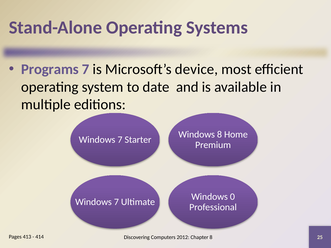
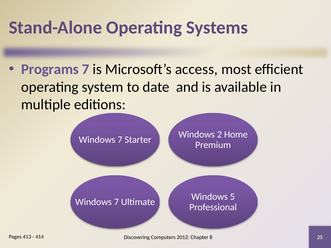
device: device -> access (196, 69)
Windows 8: 8 -> 2 (220, 135)
0: 0 -> 5 (232, 197)
